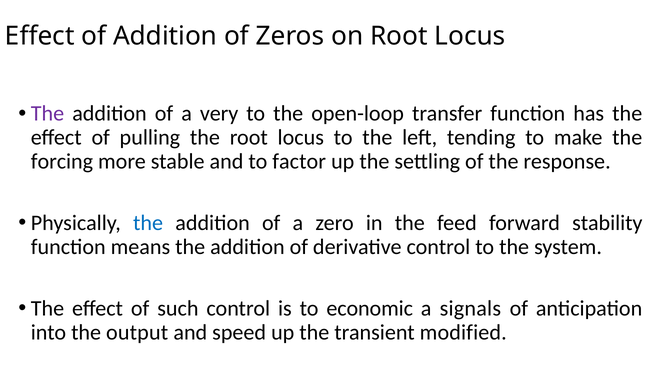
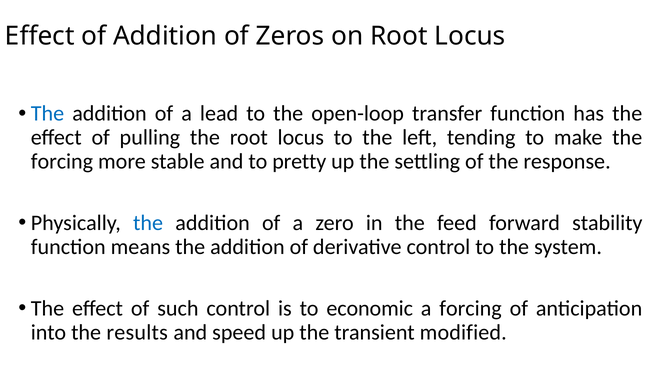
The colour: purple -> blue (47, 114)
very: very -> lead (219, 114)
factor: factor -> pretty (299, 161)
a signals: signals -> forcing (470, 308)
output: output -> results (137, 332)
